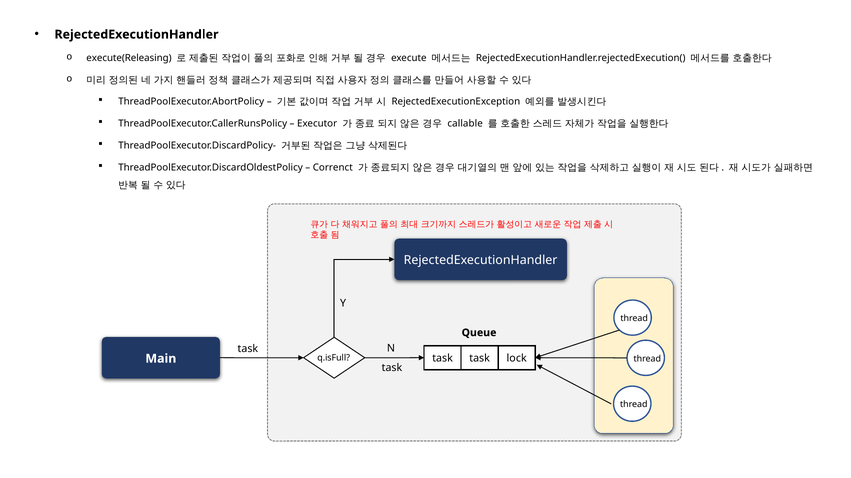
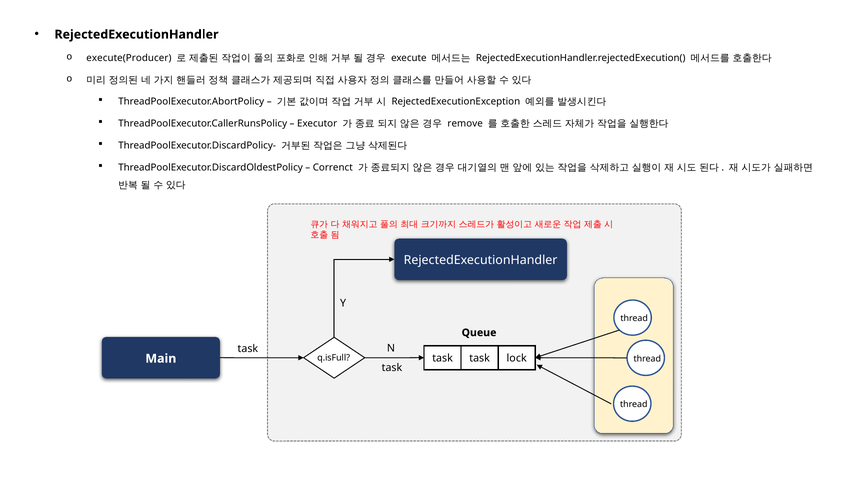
execute(Releasing: execute(Releasing -> execute(Producer (129, 58)
callable: callable -> remove (465, 124)
